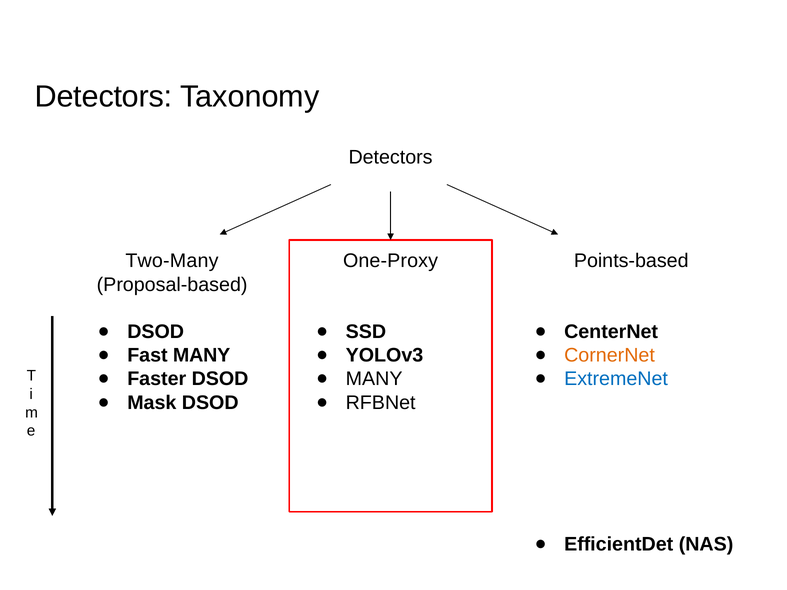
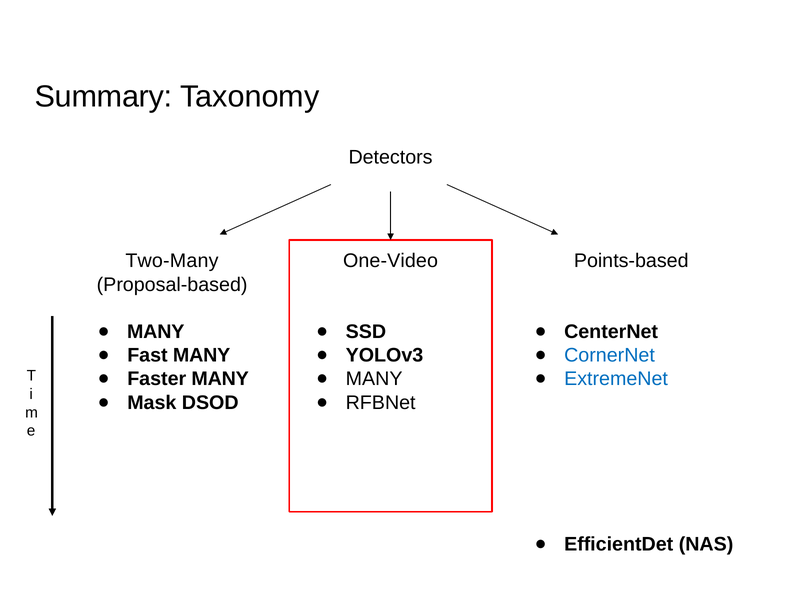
Detectors: Detectors -> Summary (104, 96)
One-Proxy: One-Proxy -> One-Video (391, 261)
DSOD: DSOD -> MANY (156, 332)
CornerNet colour: orange -> blue (610, 356)
Faster DSOD: DSOD -> MANY (220, 379)
